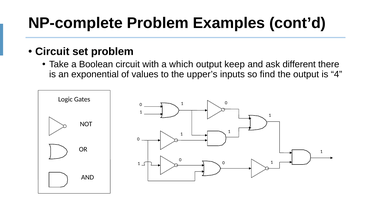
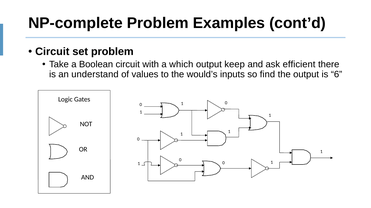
different: different -> efficient (299, 65)
exponential: exponential -> understand (95, 75)
upper’s: upper’s -> would’s (202, 75)
4: 4 -> 6 (337, 75)
